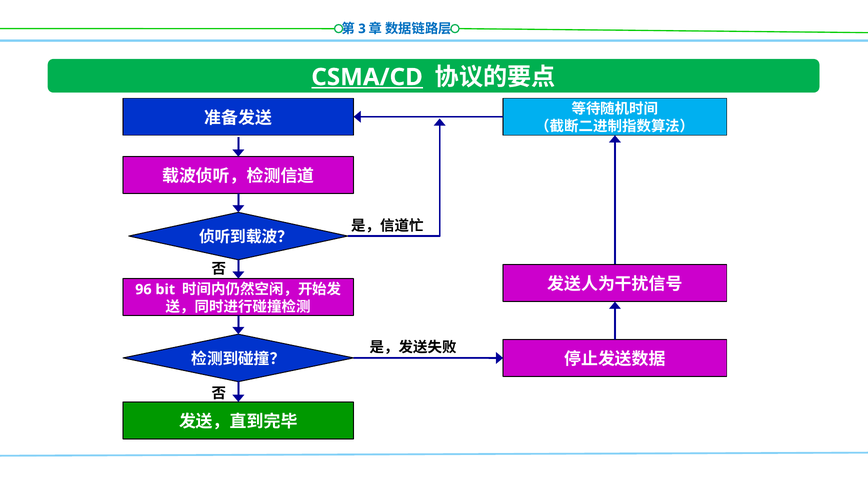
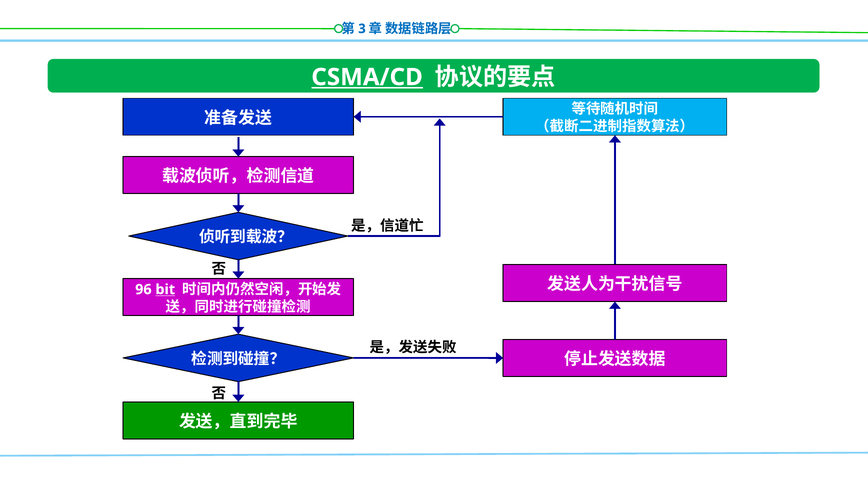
bit underline: none -> present (165, 290)
